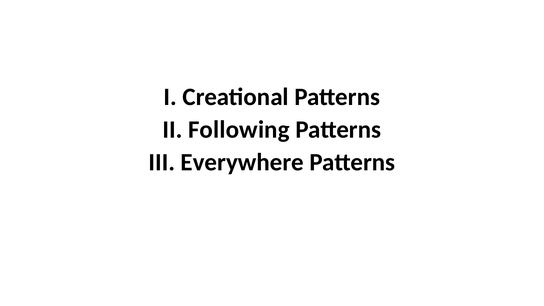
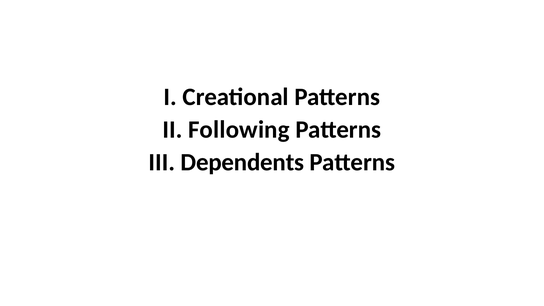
Everywhere: Everywhere -> Dependents (242, 162)
